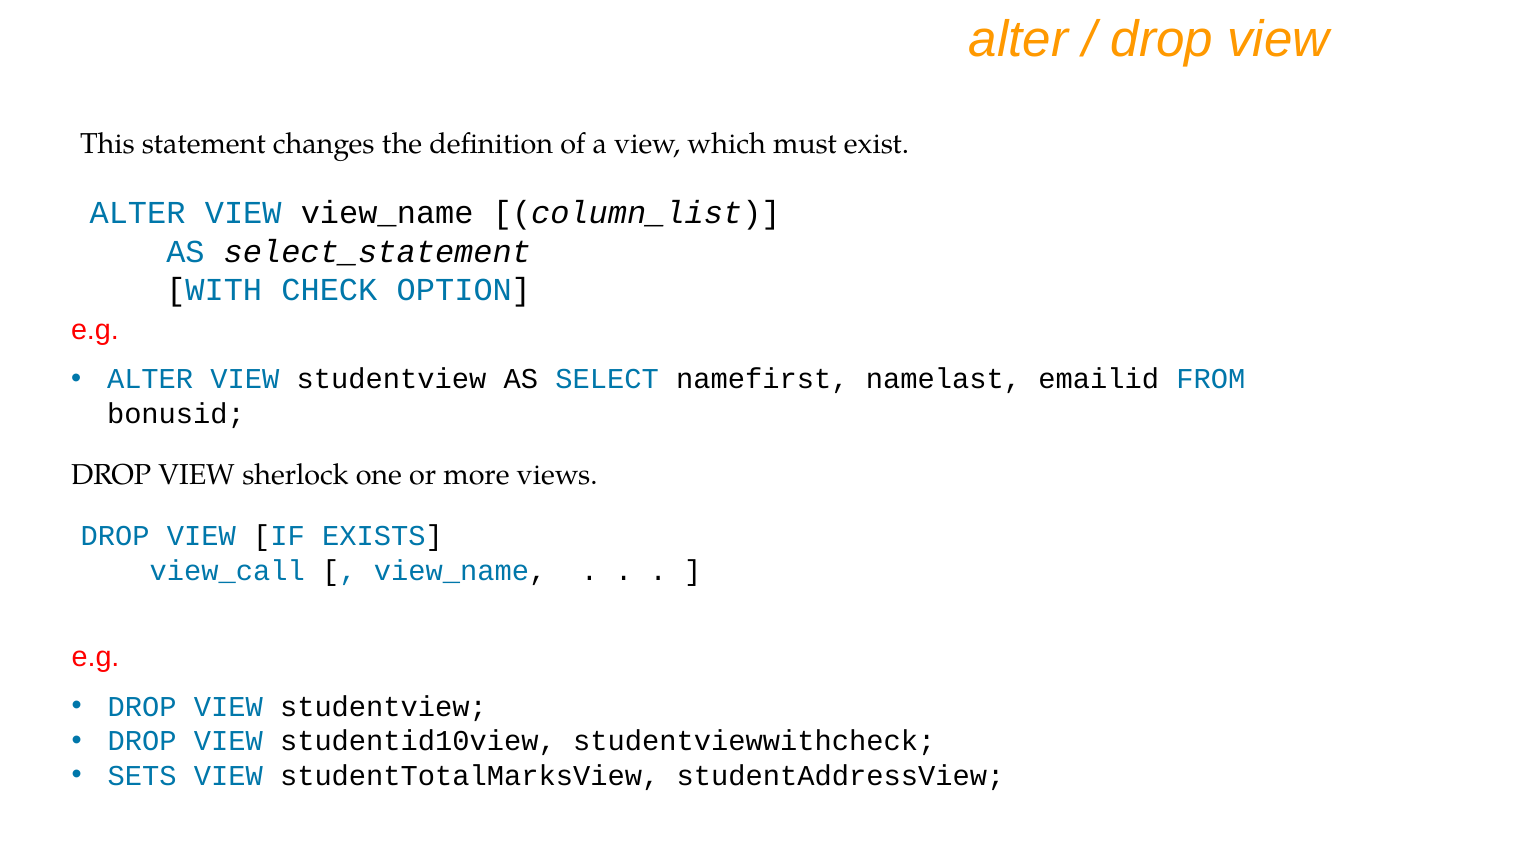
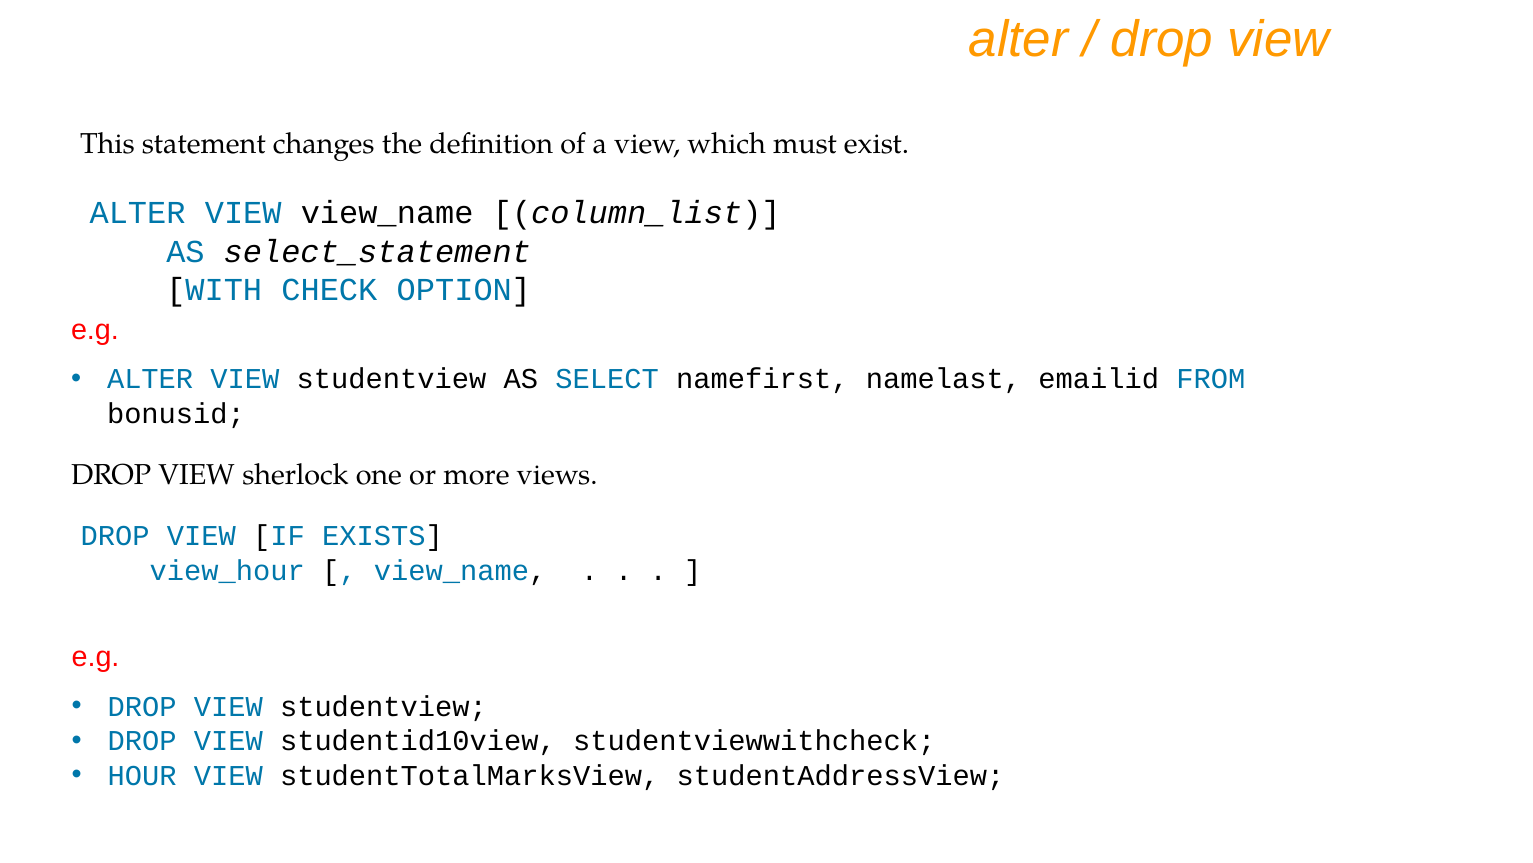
view_call: view_call -> view_hour (227, 570)
SETS: SETS -> HOUR (142, 775)
